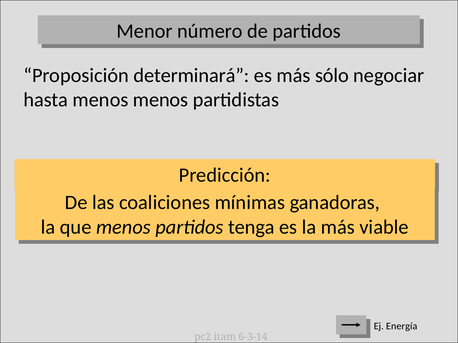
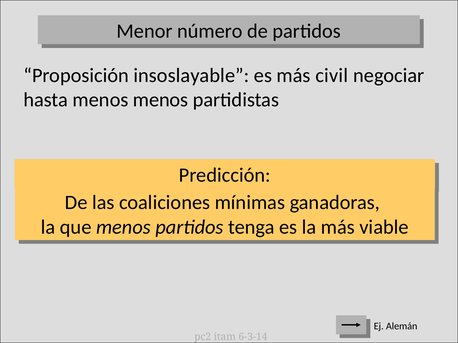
determinará: determinará -> insoslayable (191, 75)
sólo: sólo -> civil (332, 75)
Energía: Energía -> Alemán (402, 327)
